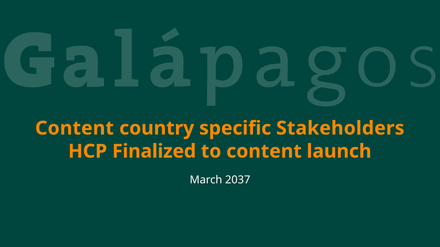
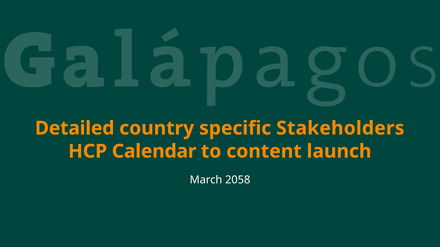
Content: Content -> Detailed (75, 128)
Finalized: Finalized -> Calendar (154, 152)
2037: 2037 -> 2058 (238, 180)
